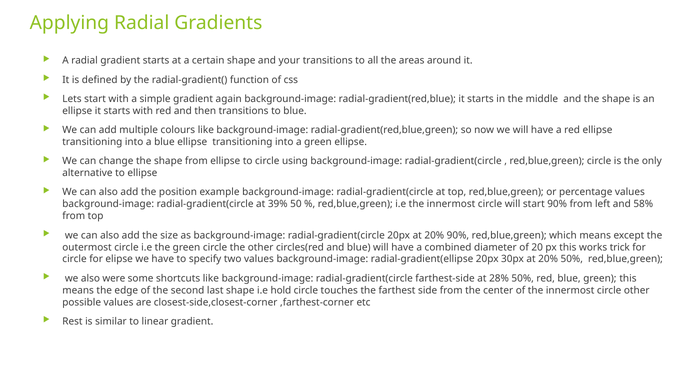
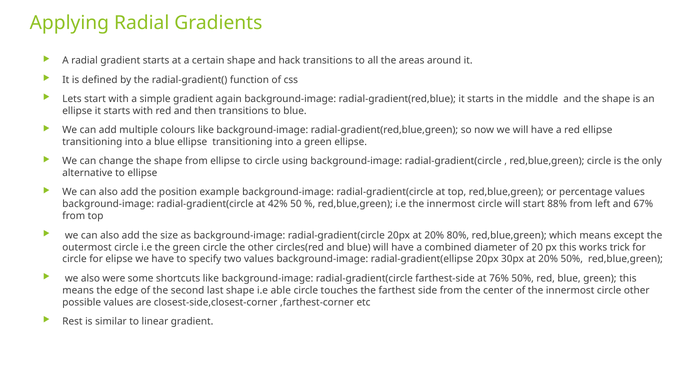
your: your -> hack (289, 61)
39%: 39% -> 42% (278, 204)
start 90%: 90% -> 88% (557, 204)
58%: 58% -> 67% (643, 204)
20% 90%: 90% -> 80% (458, 235)
28%: 28% -> 76% (499, 278)
hold: hold -> able (281, 290)
